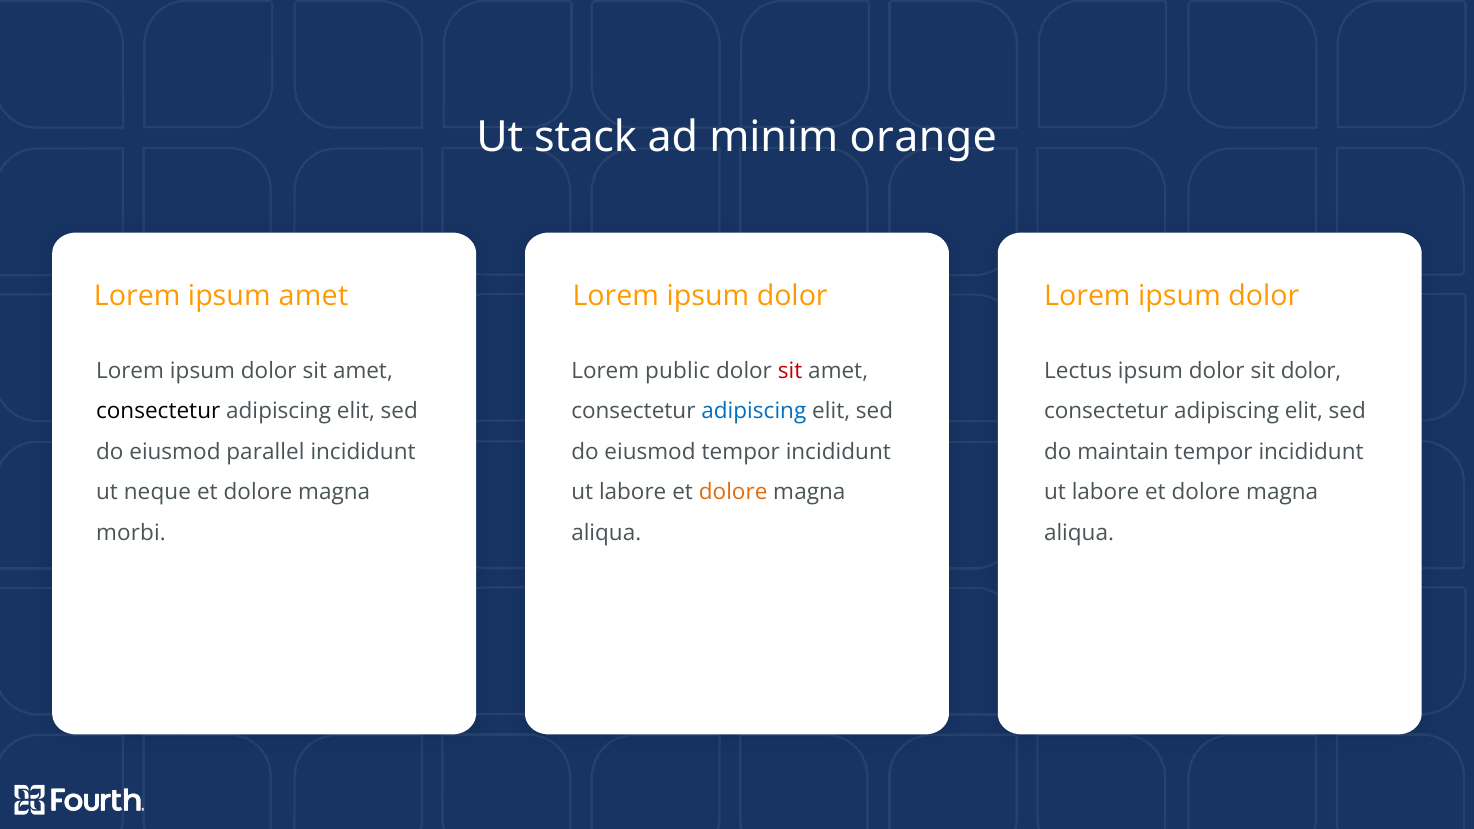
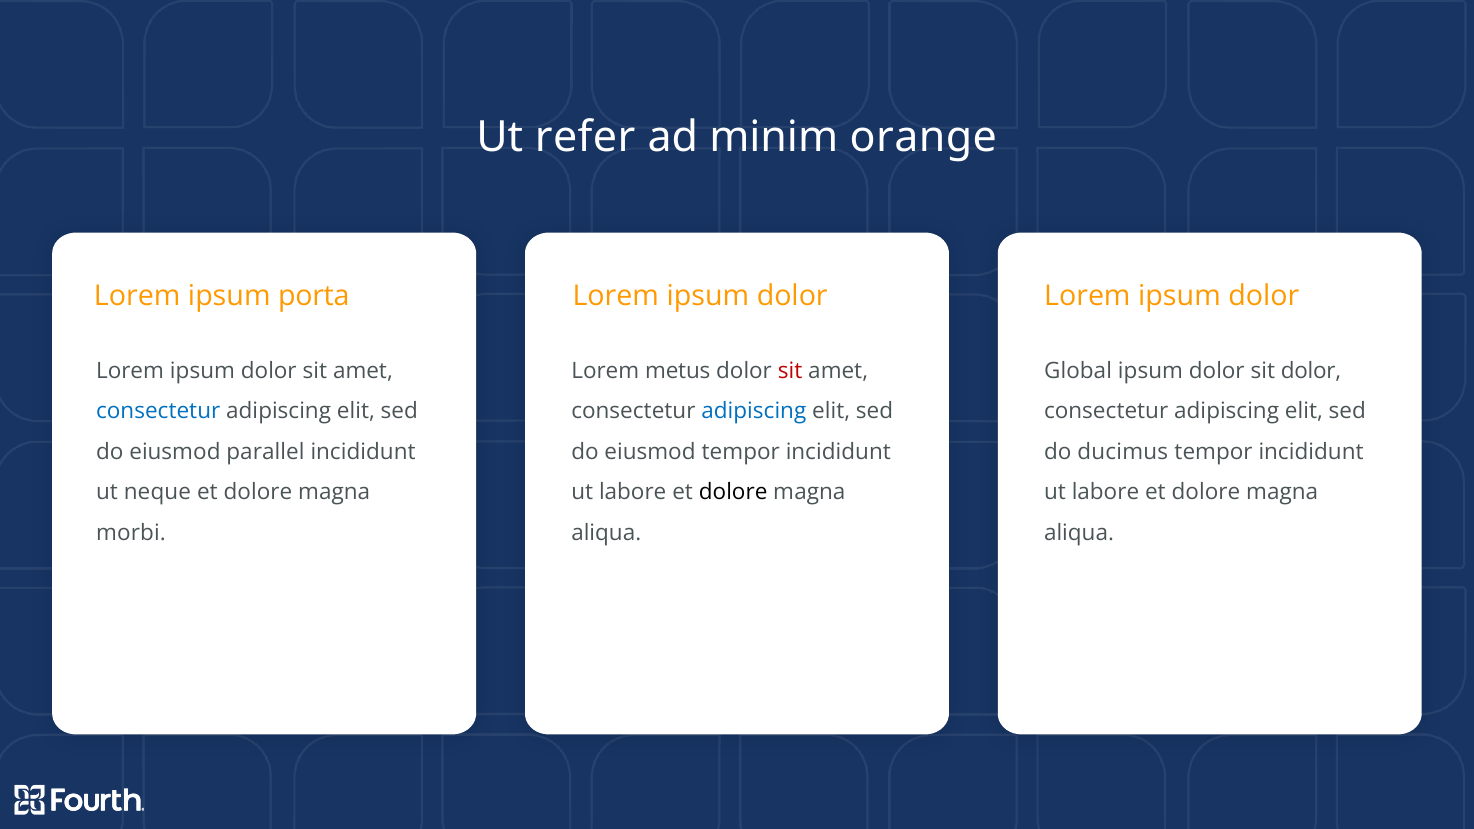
stack: stack -> refer (585, 138)
ipsum amet: amet -> porta (314, 296)
public: public -> metus (678, 371)
Lectus: Lectus -> Global (1078, 371)
consectetur colour: black -> blue (158, 411)
maintain: maintain -> ducimus (1123, 452)
dolore colour: orange -> black (733, 493)
